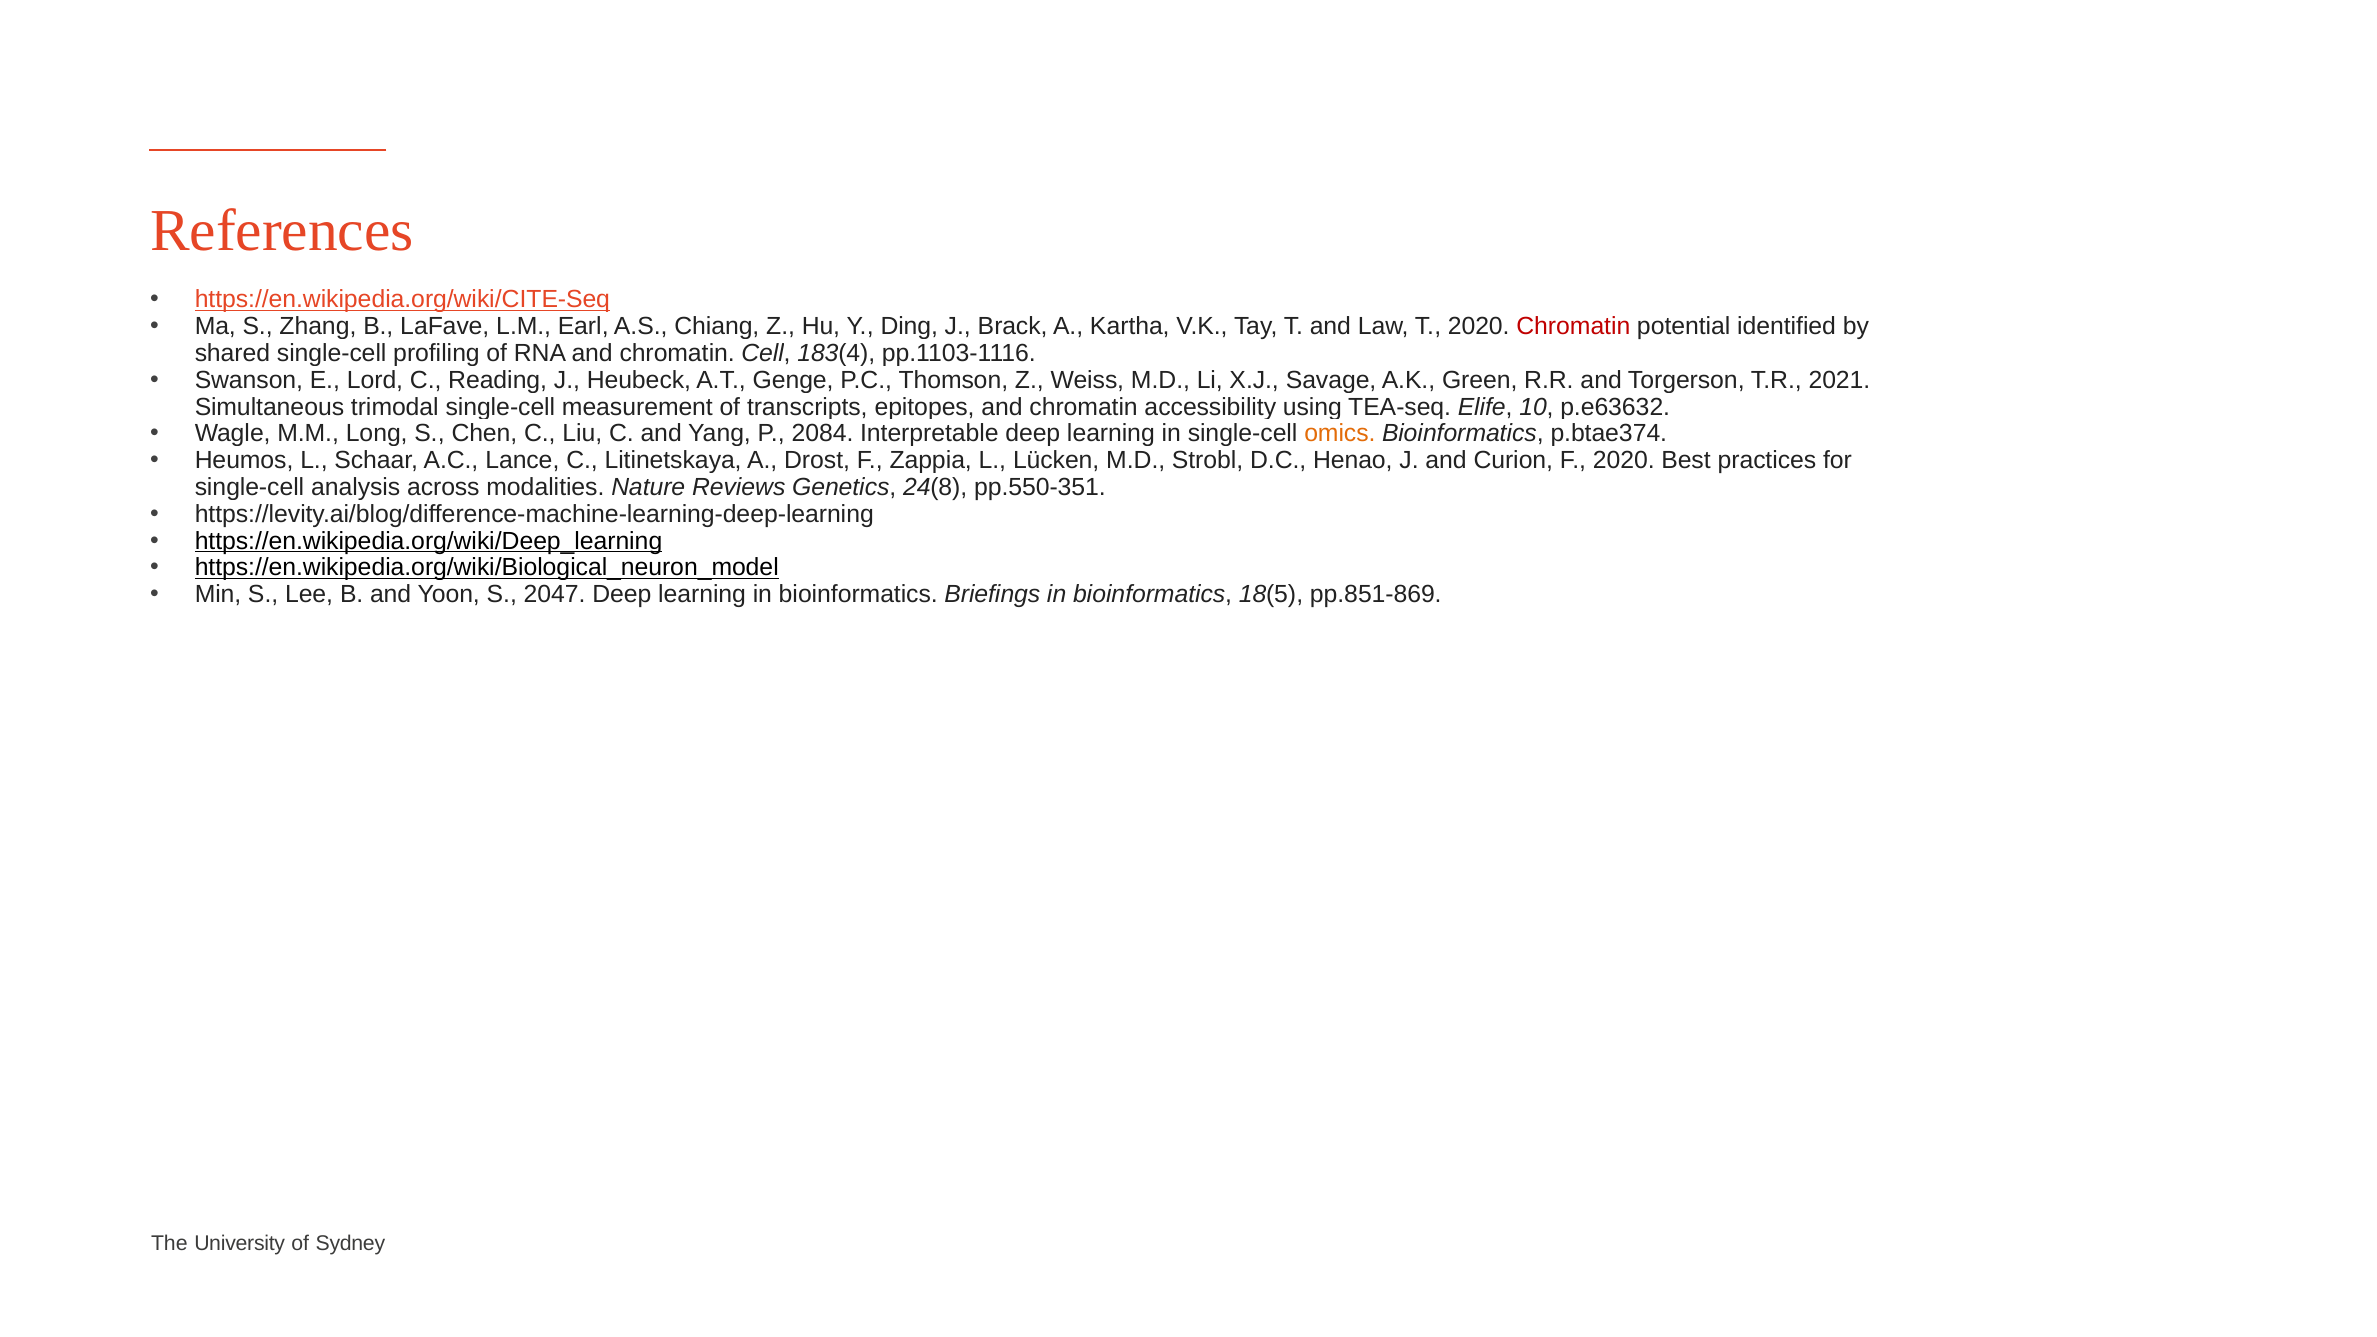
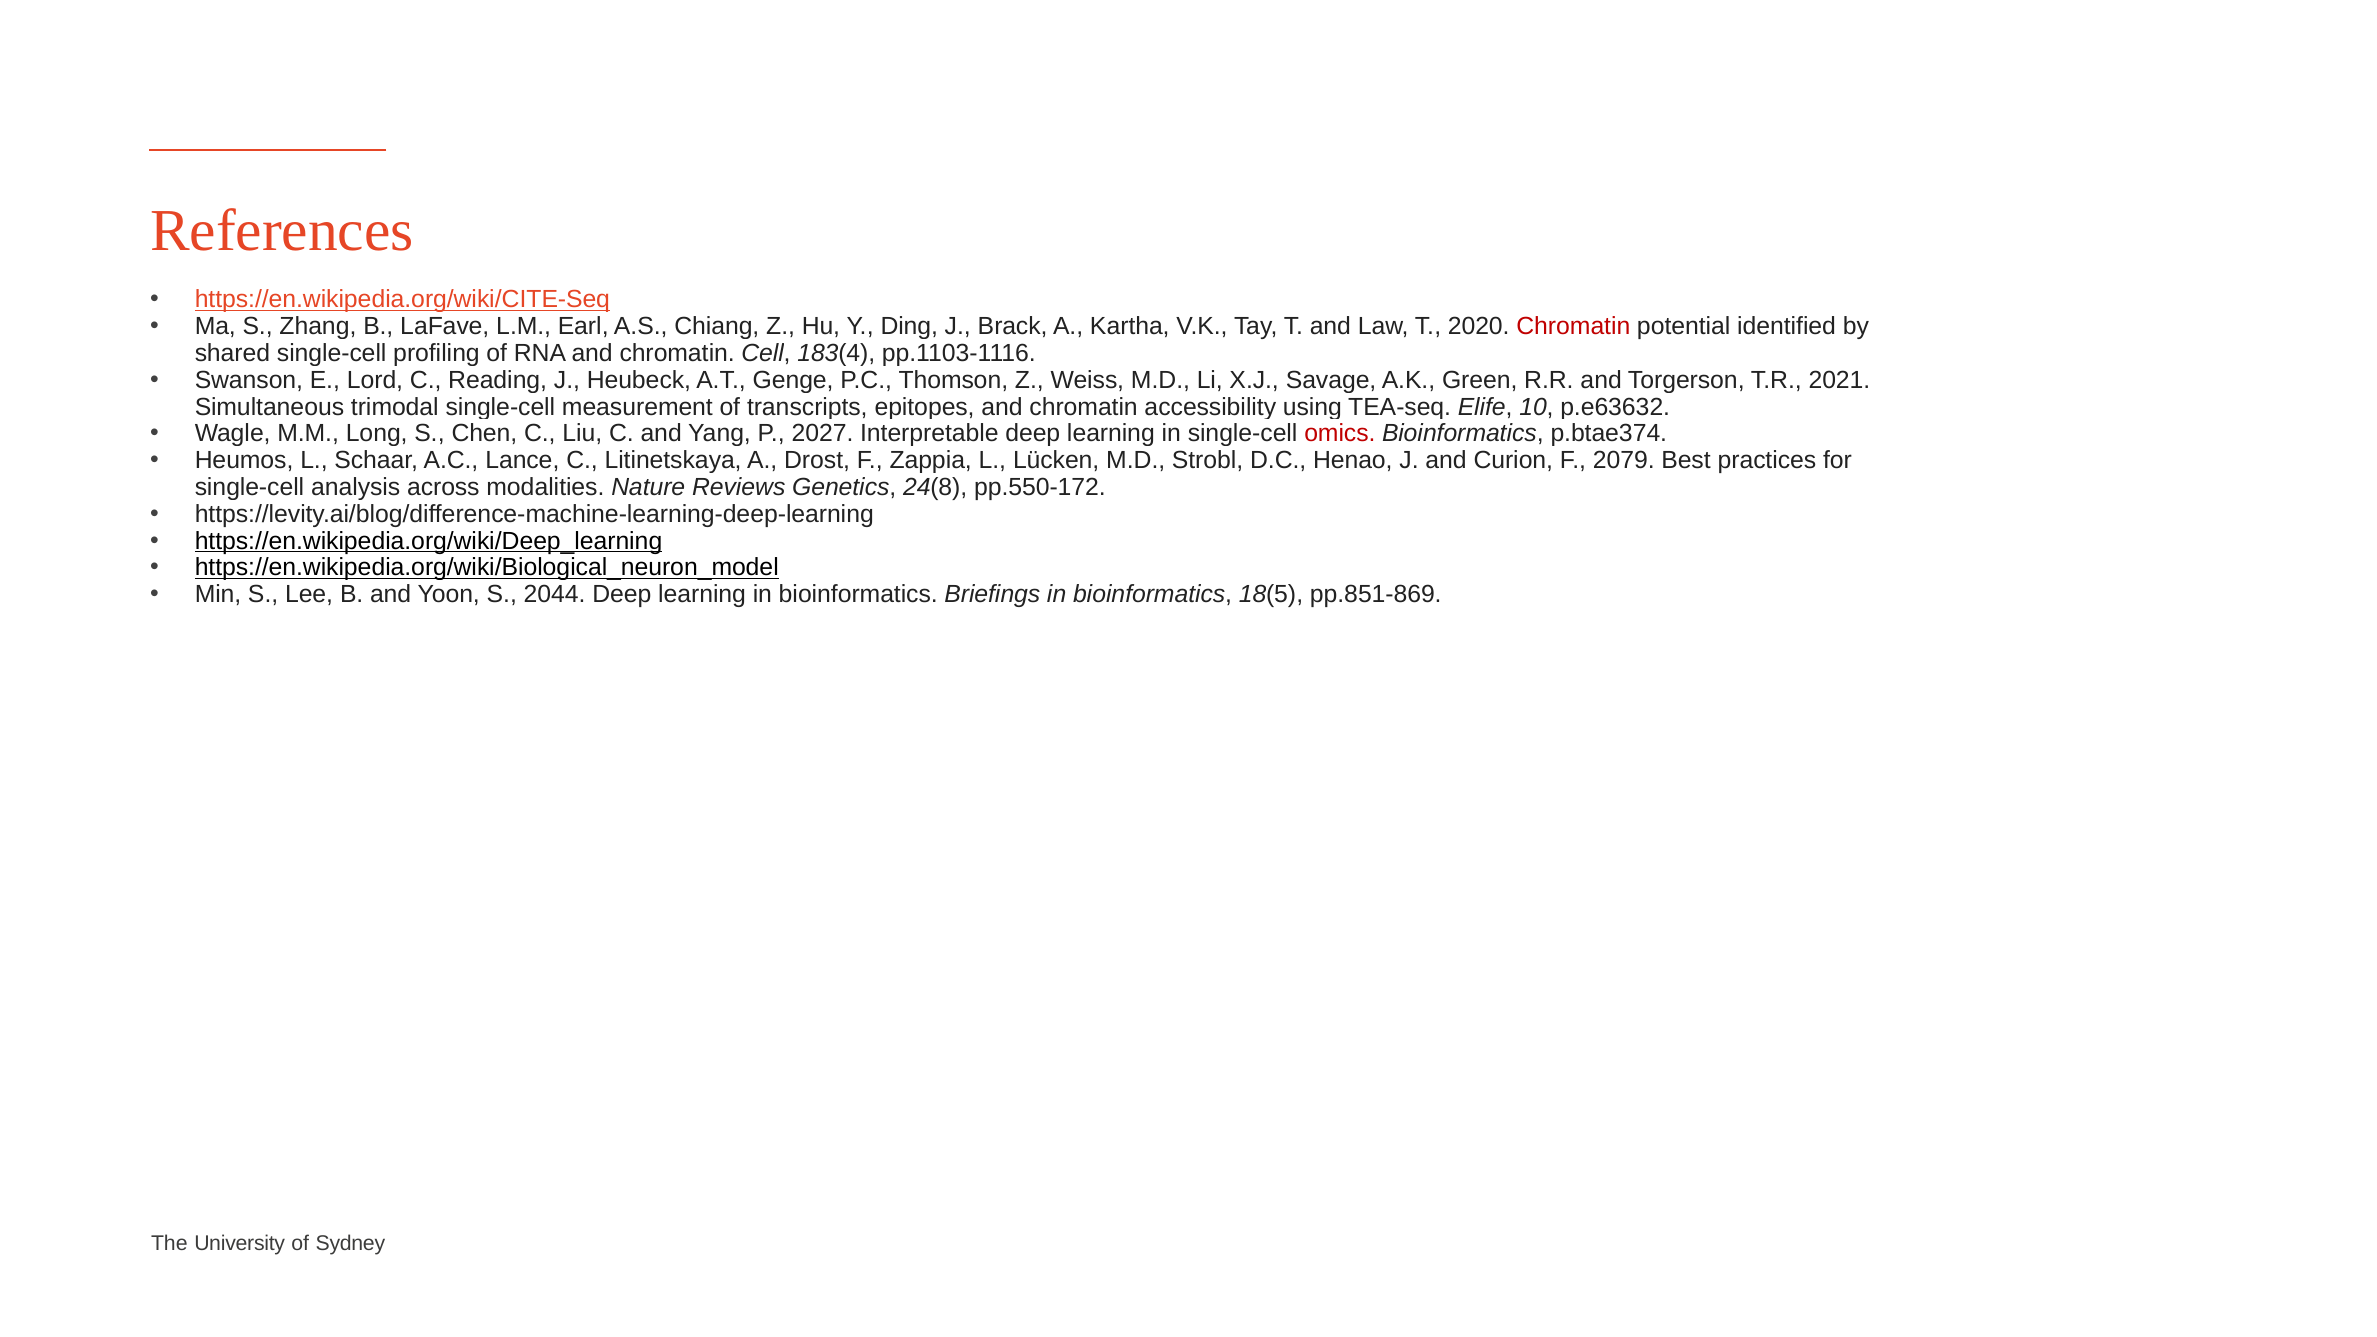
2084: 2084 -> 2027 (822, 434)
omics colour: orange -> red (1340, 434)
F 2020: 2020 -> 2079 (1624, 461)
pp.550-351: pp.550-351 -> pp.550-172 (1040, 487)
2047: 2047 -> 2044 (555, 595)
